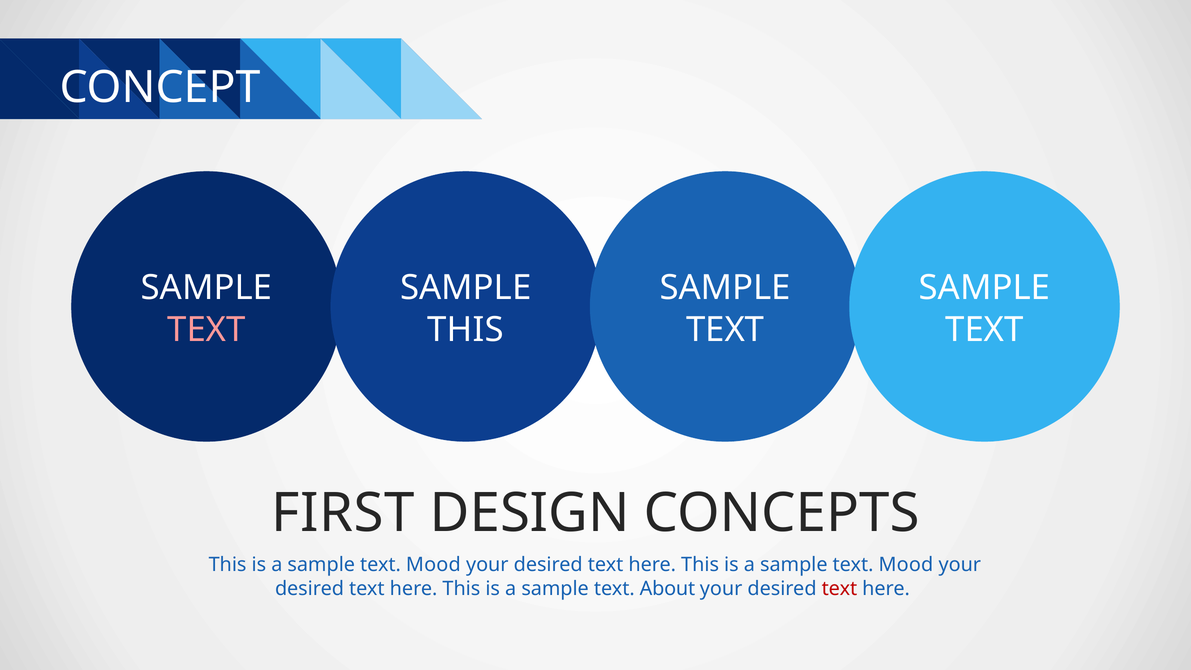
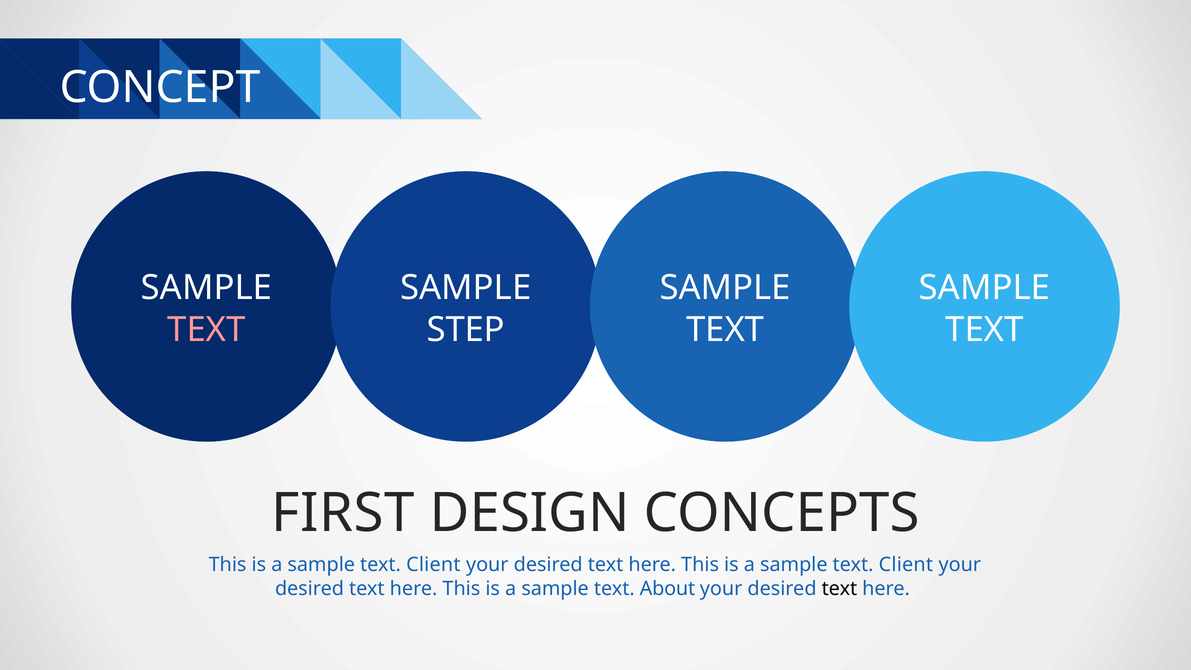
THIS: THIS -> STEP (466, 330)
Mood: Mood -> Client (433, 565)
Mood: Mood -> Client (906, 565)
text colour: red -> black (839, 589)
